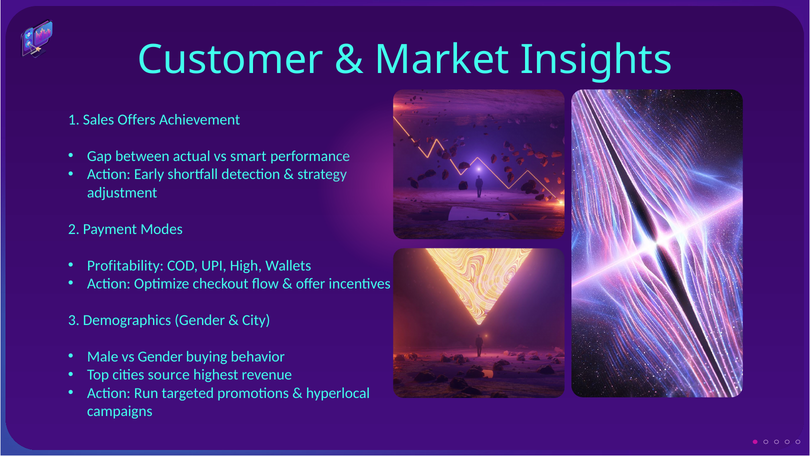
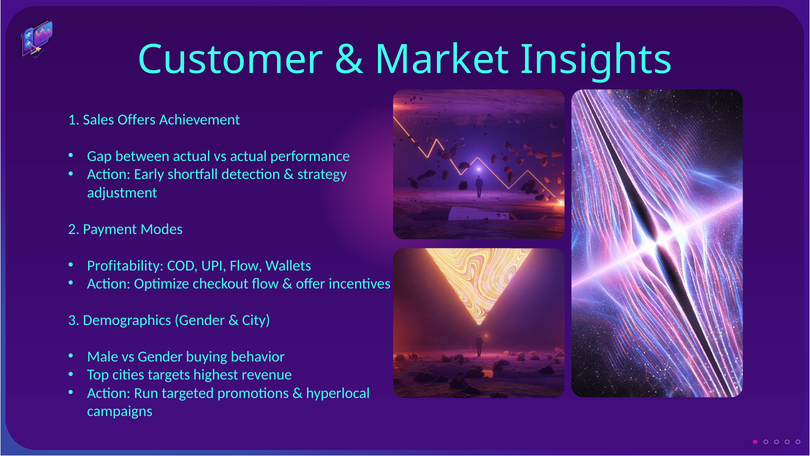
vs smart: smart -> actual (248, 156)
UPI High: High -> Flow (246, 265)
source: source -> targets (169, 375)
